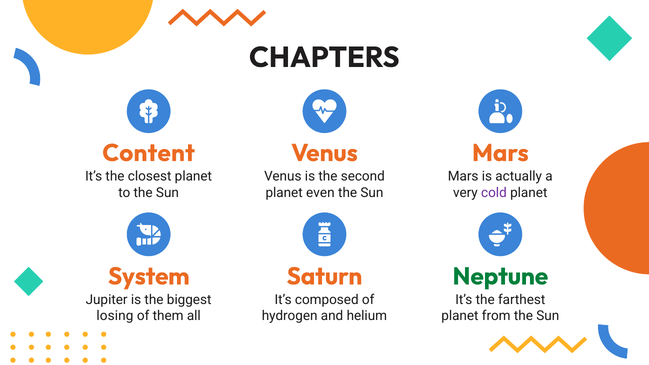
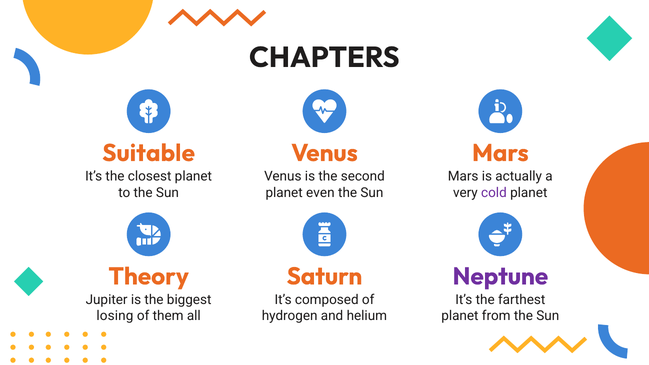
Content: Content -> Suitable (149, 153)
System: System -> Theory (149, 276)
Neptune colour: green -> purple (500, 276)
